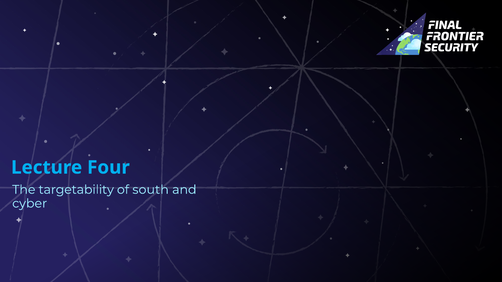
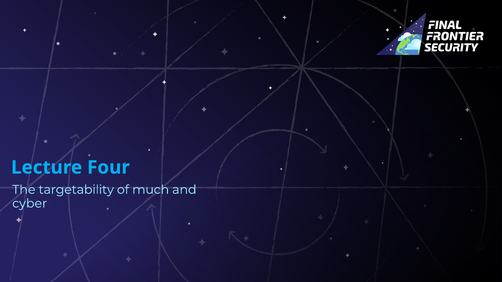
south: south -> much (151, 190)
